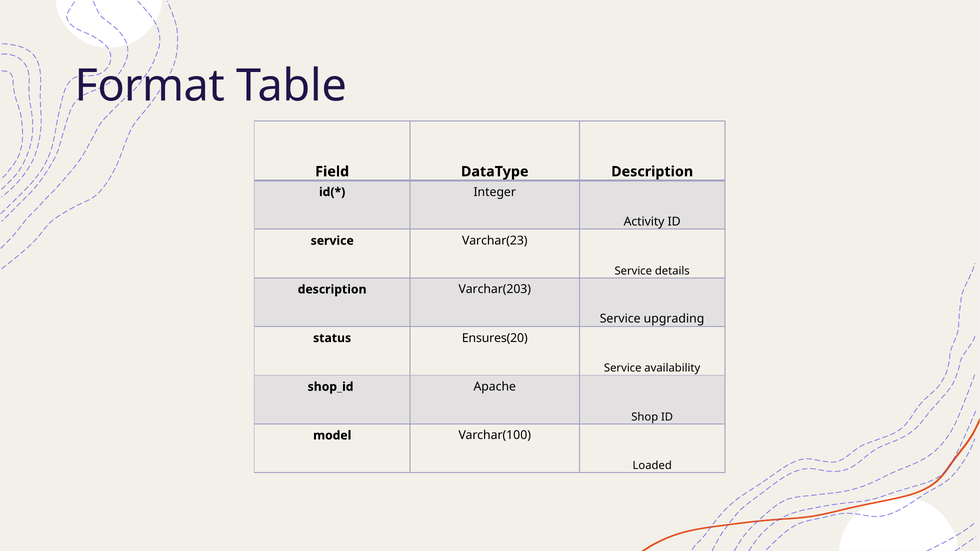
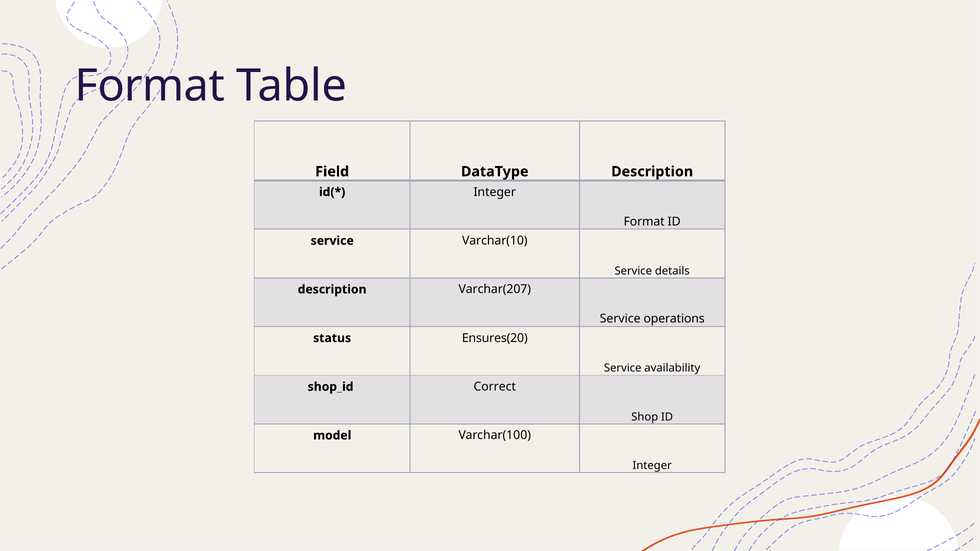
Activity: Activity -> Format (644, 222)
Varchar(23: Varchar(23 -> Varchar(10 (495, 241)
Varchar(203: Varchar(203 -> Varchar(207 (495, 290)
upgrading: upgrading -> operations (674, 319)
Apache: Apache -> Correct (495, 387)
Loaded: Loaded -> Integer (652, 466)
